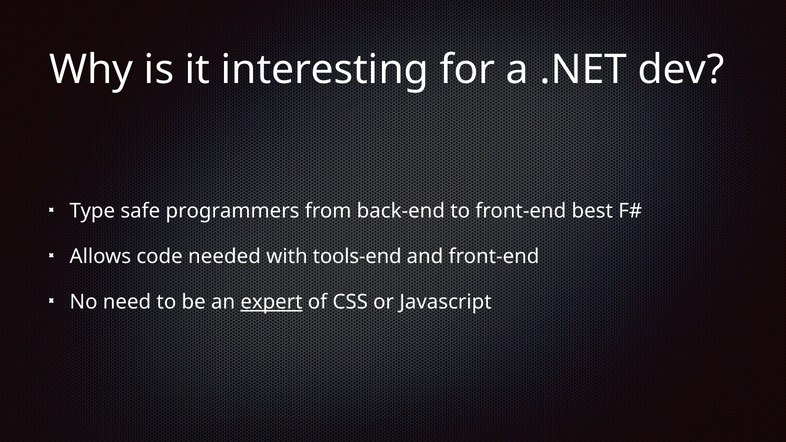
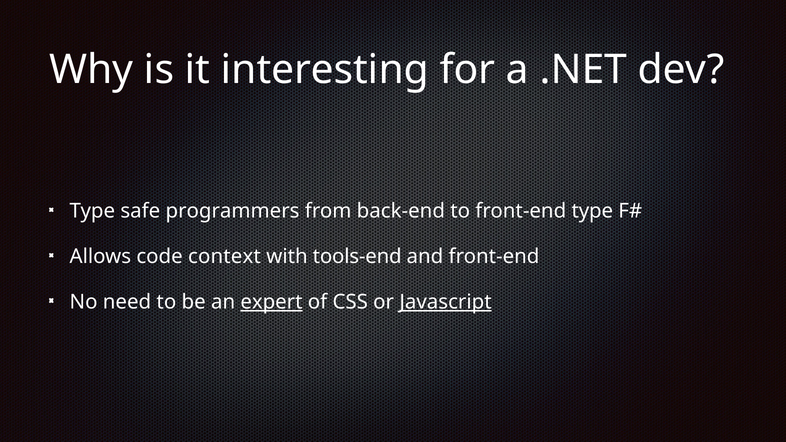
front-end best: best -> type (592, 211)
needed: needed -> context (224, 257)
Javascript underline: none -> present (446, 302)
